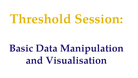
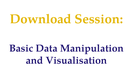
Threshold: Threshold -> Download (41, 19)
